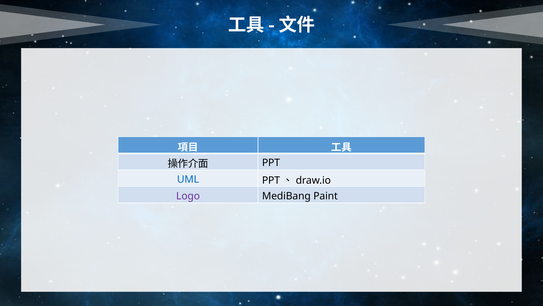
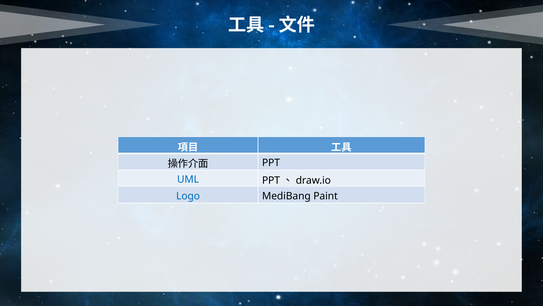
Logo colour: purple -> blue (188, 196)
